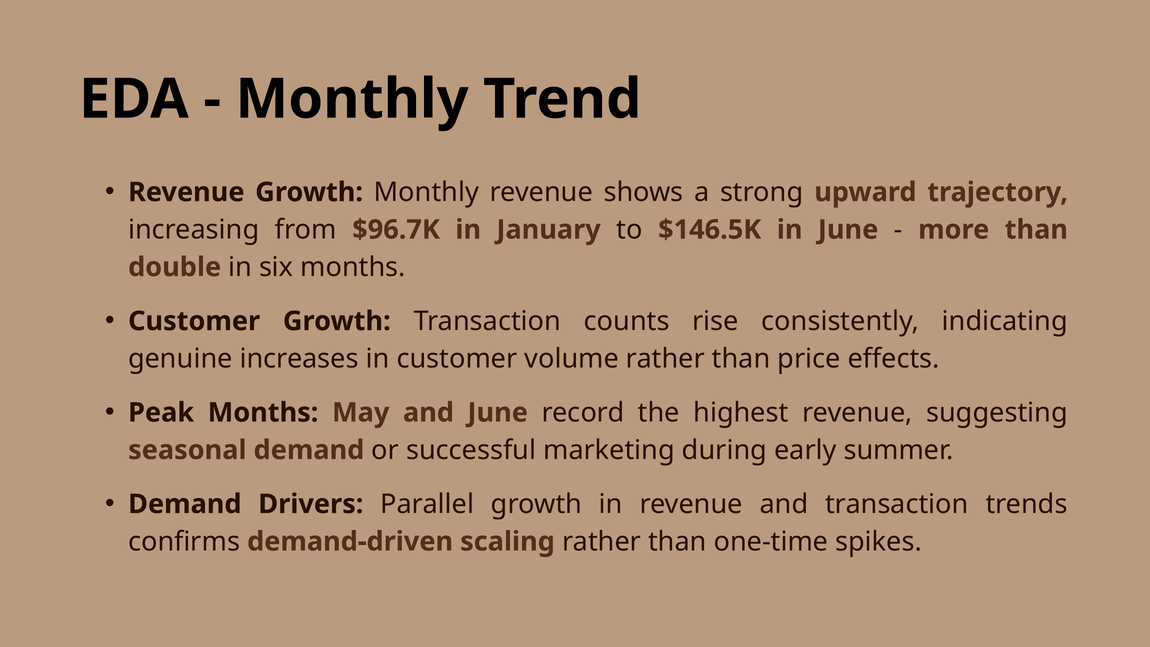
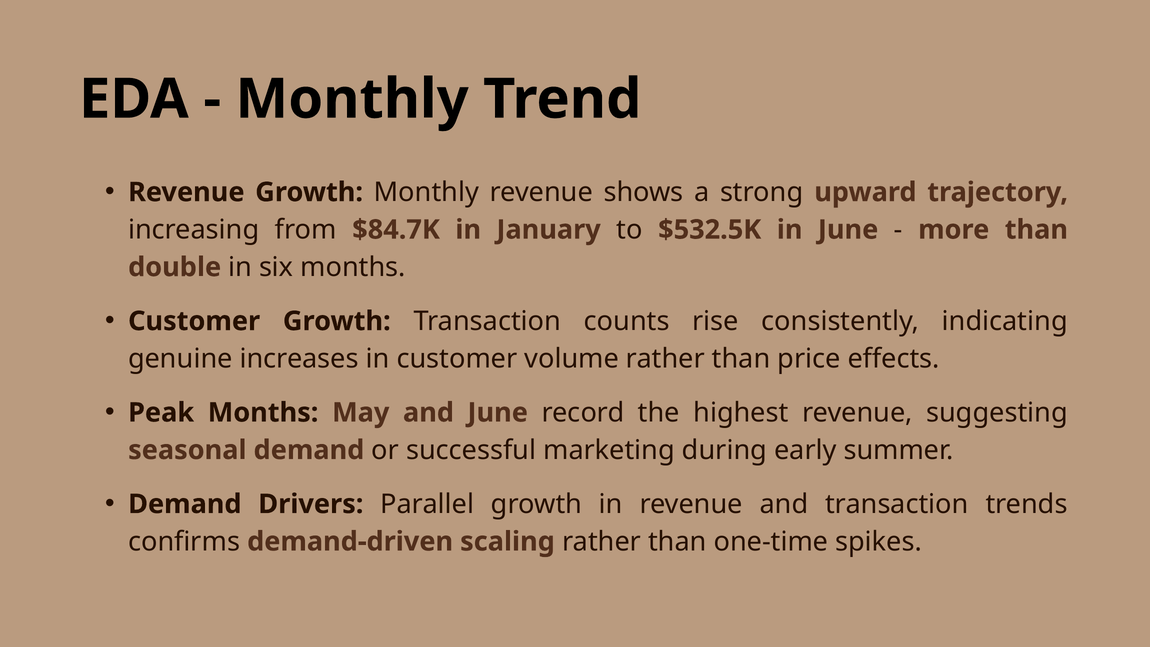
$96.7K: $96.7K -> $84.7K (396, 230)
$146.5K: $146.5K -> $532.5K (710, 230)
